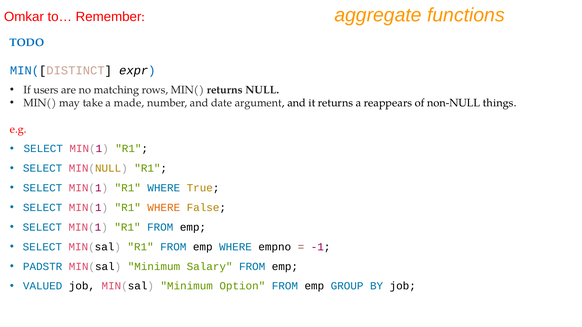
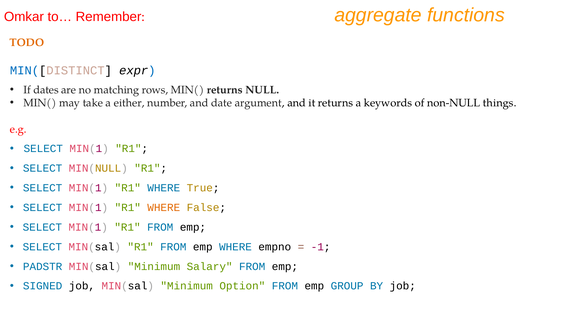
TODO colour: blue -> orange (27, 43)
users: users -> dates (46, 90)
made: made -> either (129, 103)
reappears: reappears -> keywords (388, 103)
VALUED: VALUED -> SIGNED (43, 286)
